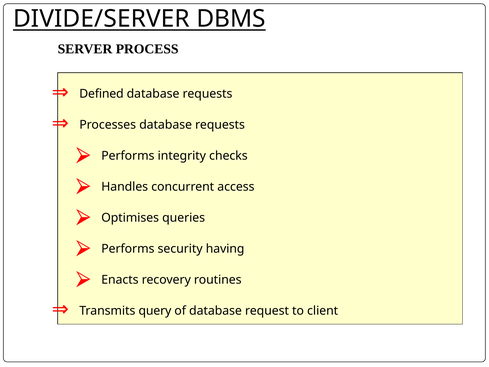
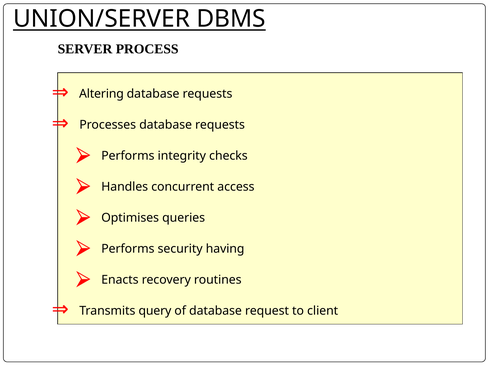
DIVIDE/SERVER: DIVIDE/SERVER -> UNION/SERVER (102, 19)
Defined: Defined -> Altering (101, 94)
